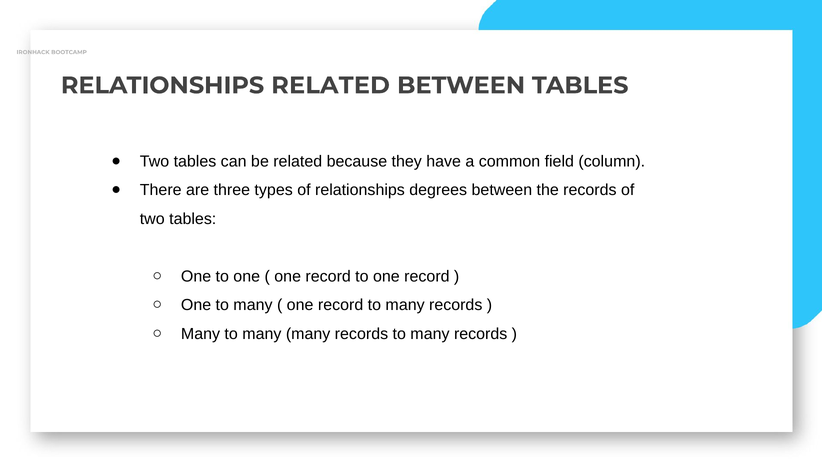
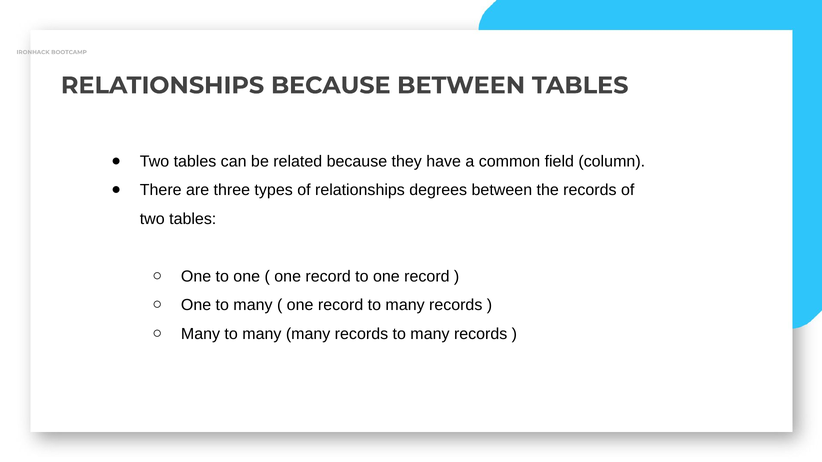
RELATIONSHIPS RELATED: RELATED -> BECAUSE (331, 85)
